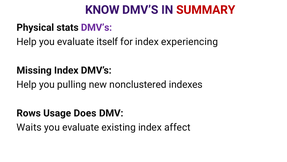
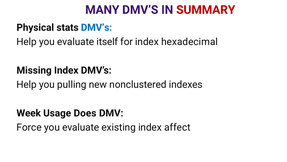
KNOW: KNOW -> MANY (102, 10)
DMV’s colour: purple -> blue (96, 27)
experiencing: experiencing -> hexadecimal (190, 42)
Rows: Rows -> Week (29, 113)
Waits: Waits -> Force (29, 127)
